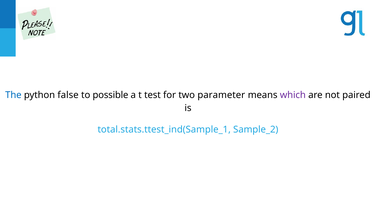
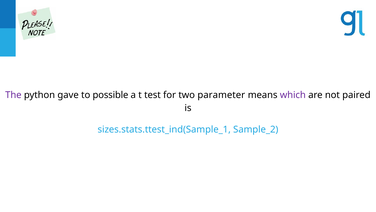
The colour: blue -> purple (13, 95)
false: false -> gave (68, 95)
total.stats.ttest_ind(Sample_1: total.stats.ttest_ind(Sample_1 -> sizes.stats.ttest_ind(Sample_1 (164, 129)
